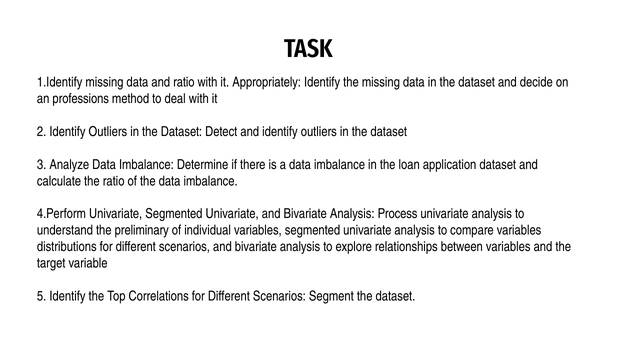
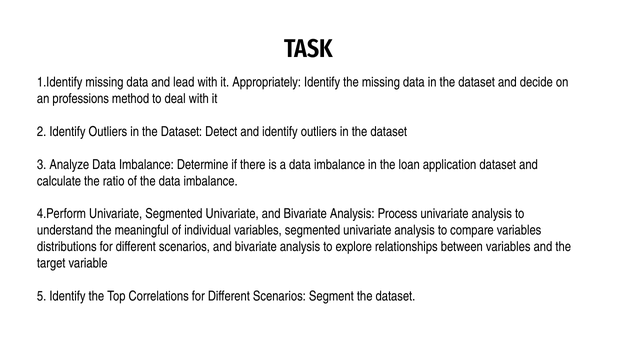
and ratio: ratio -> lead (184, 82)
preliminary: preliminary -> meaningful (142, 230)
